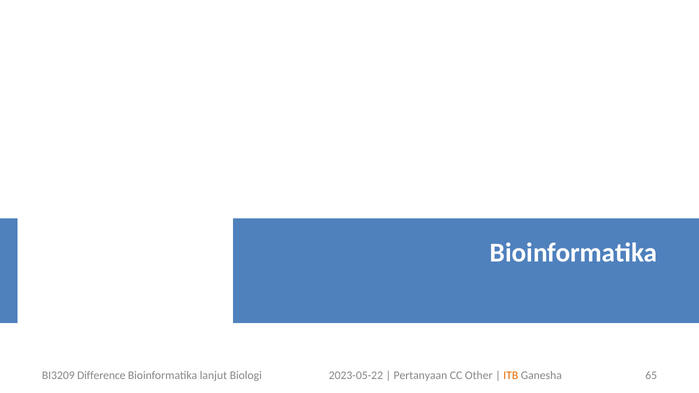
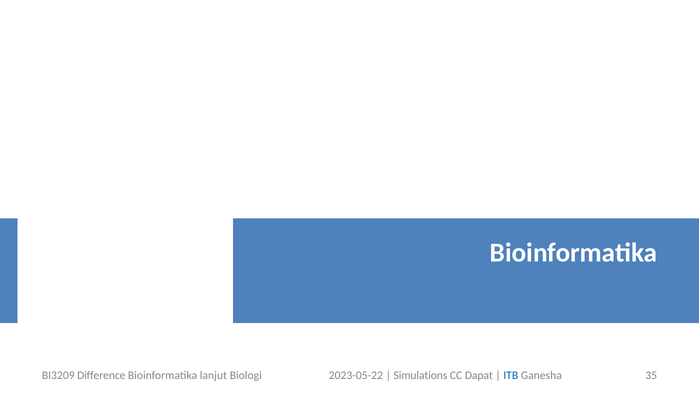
Pertanyaan: Pertanyaan -> Simulations (420, 376)
Other: Other -> Dapat (479, 376)
ITB colour: orange -> blue (511, 376)
65: 65 -> 35 (651, 376)
